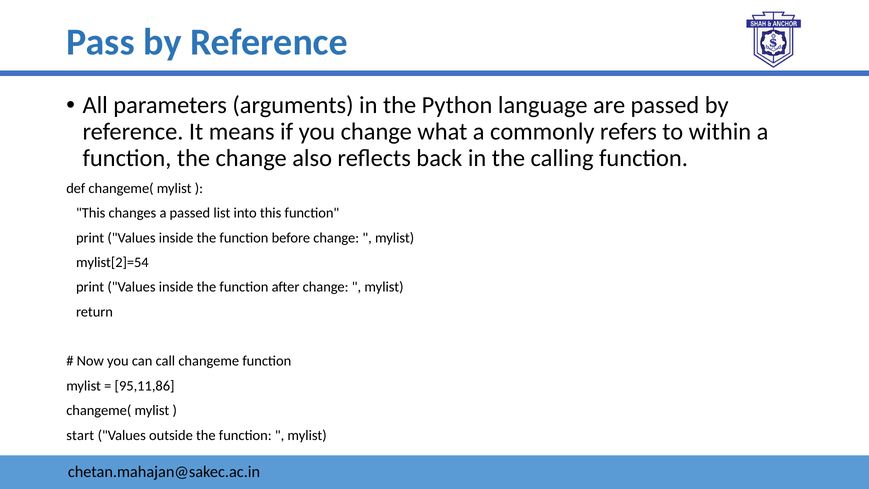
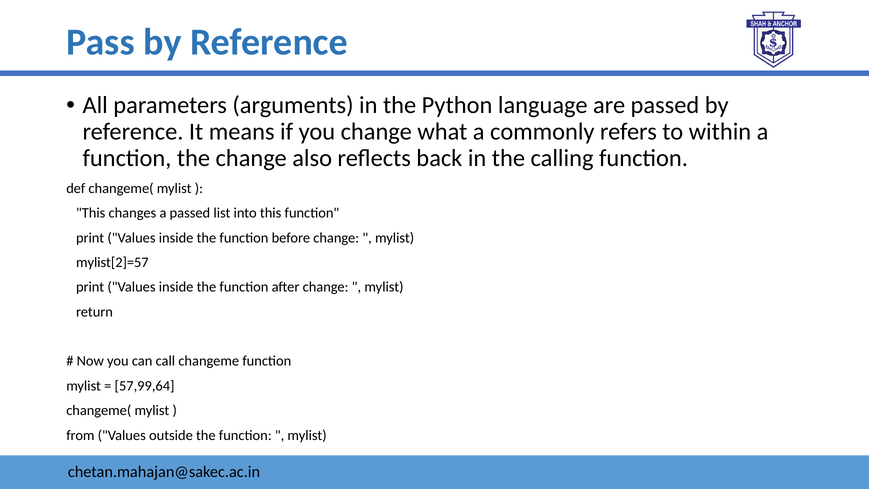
mylist[2]=54: mylist[2]=54 -> mylist[2]=57 (112, 262)
95,11,86: 95,11,86 -> 57,99,64 (145, 386)
start: start -> from (80, 435)
